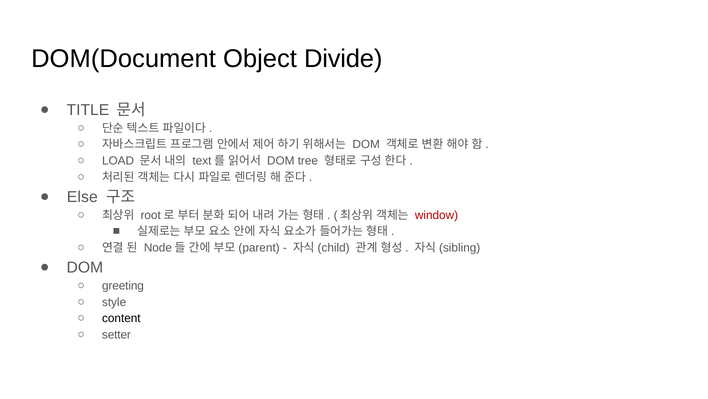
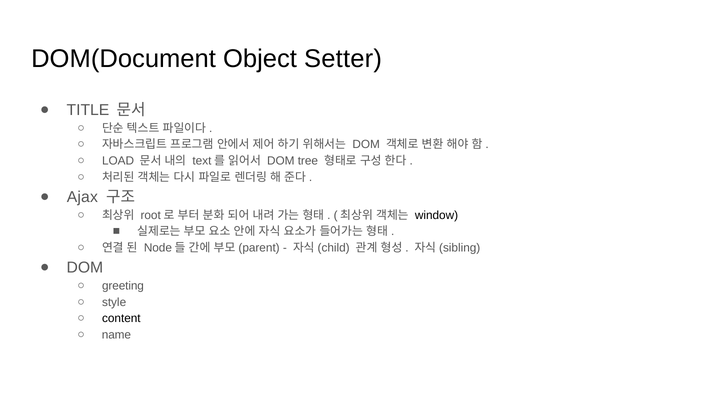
Divide: Divide -> Setter (343, 59)
Else: Else -> Ajax (82, 196)
window colour: red -> black (436, 215)
setter: setter -> name (116, 334)
